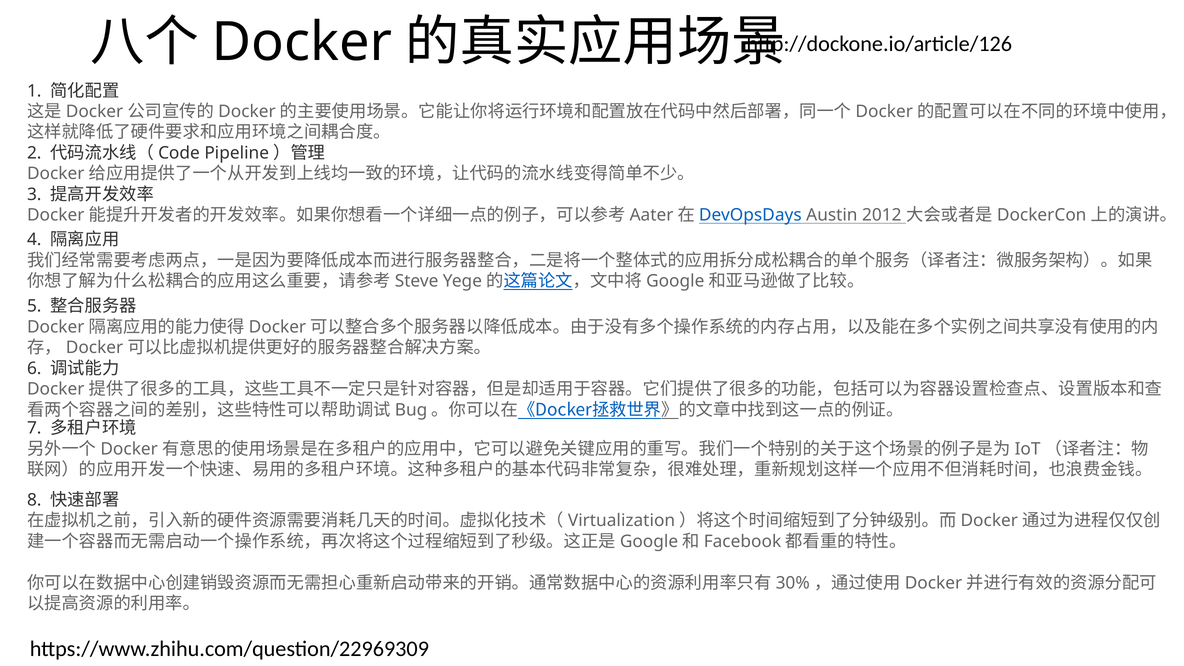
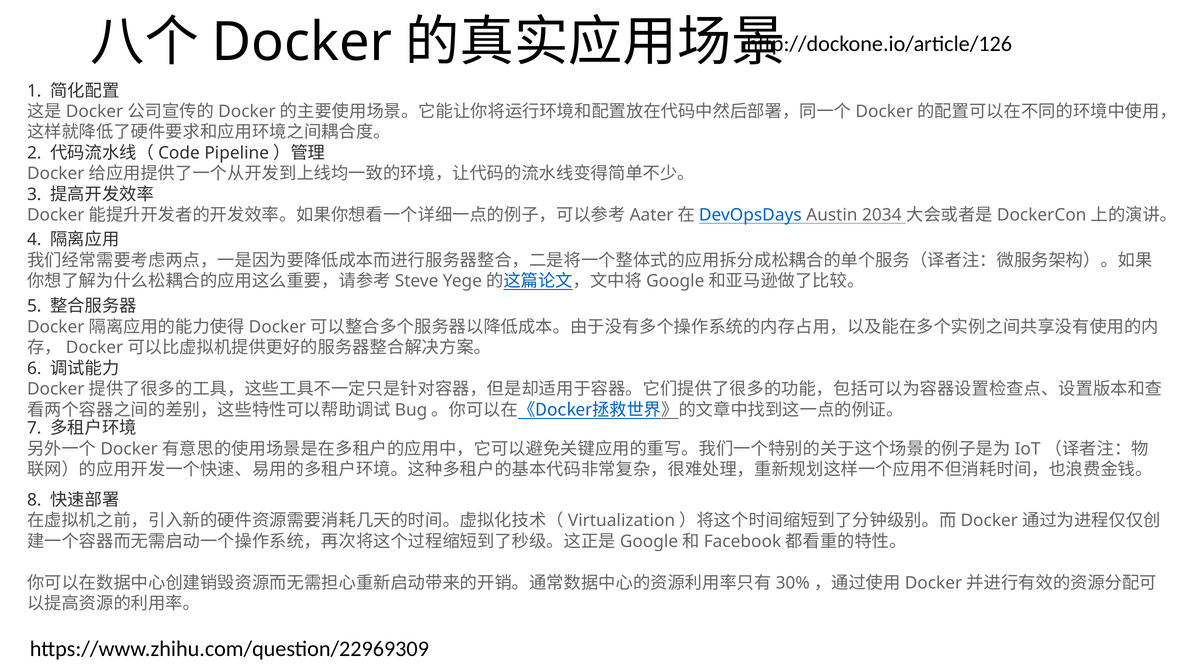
2012: 2012 -> 2034 (882, 215)
